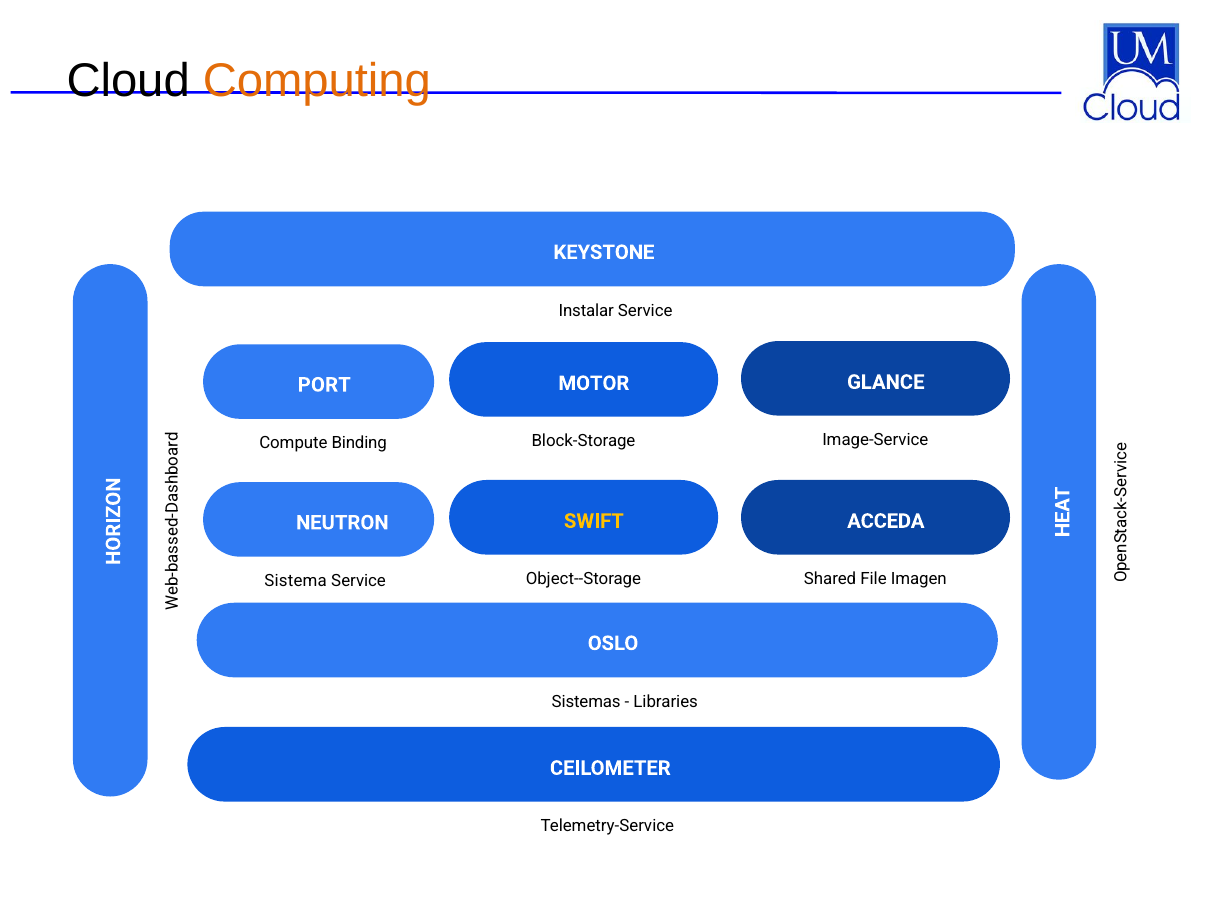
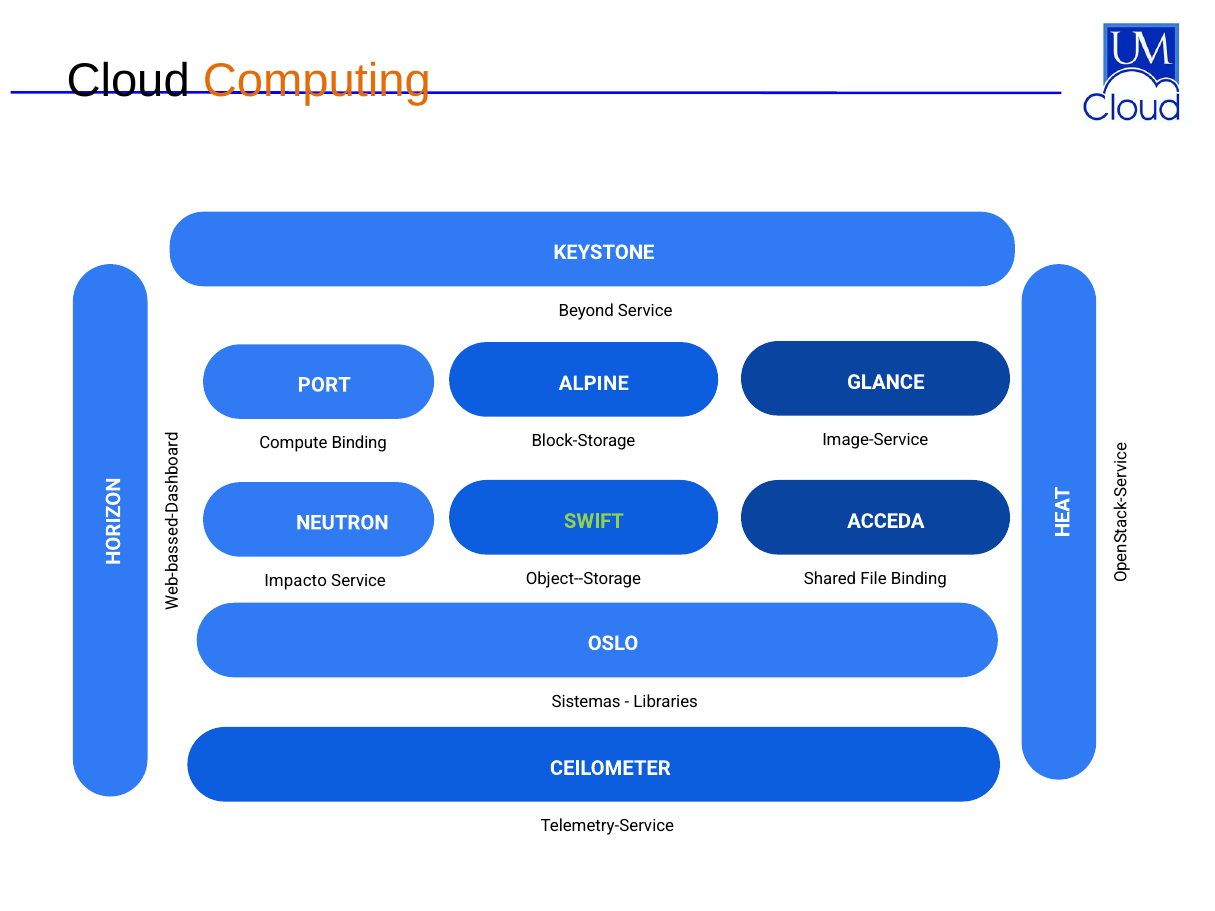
Instalar: Instalar -> Beyond (586, 311)
MOTOR: MOTOR -> ALPINE (594, 383)
SWIFT colour: yellow -> light green (594, 521)
File Imagen: Imagen -> Binding (919, 579)
Sistema: Sistema -> Impacto (296, 581)
